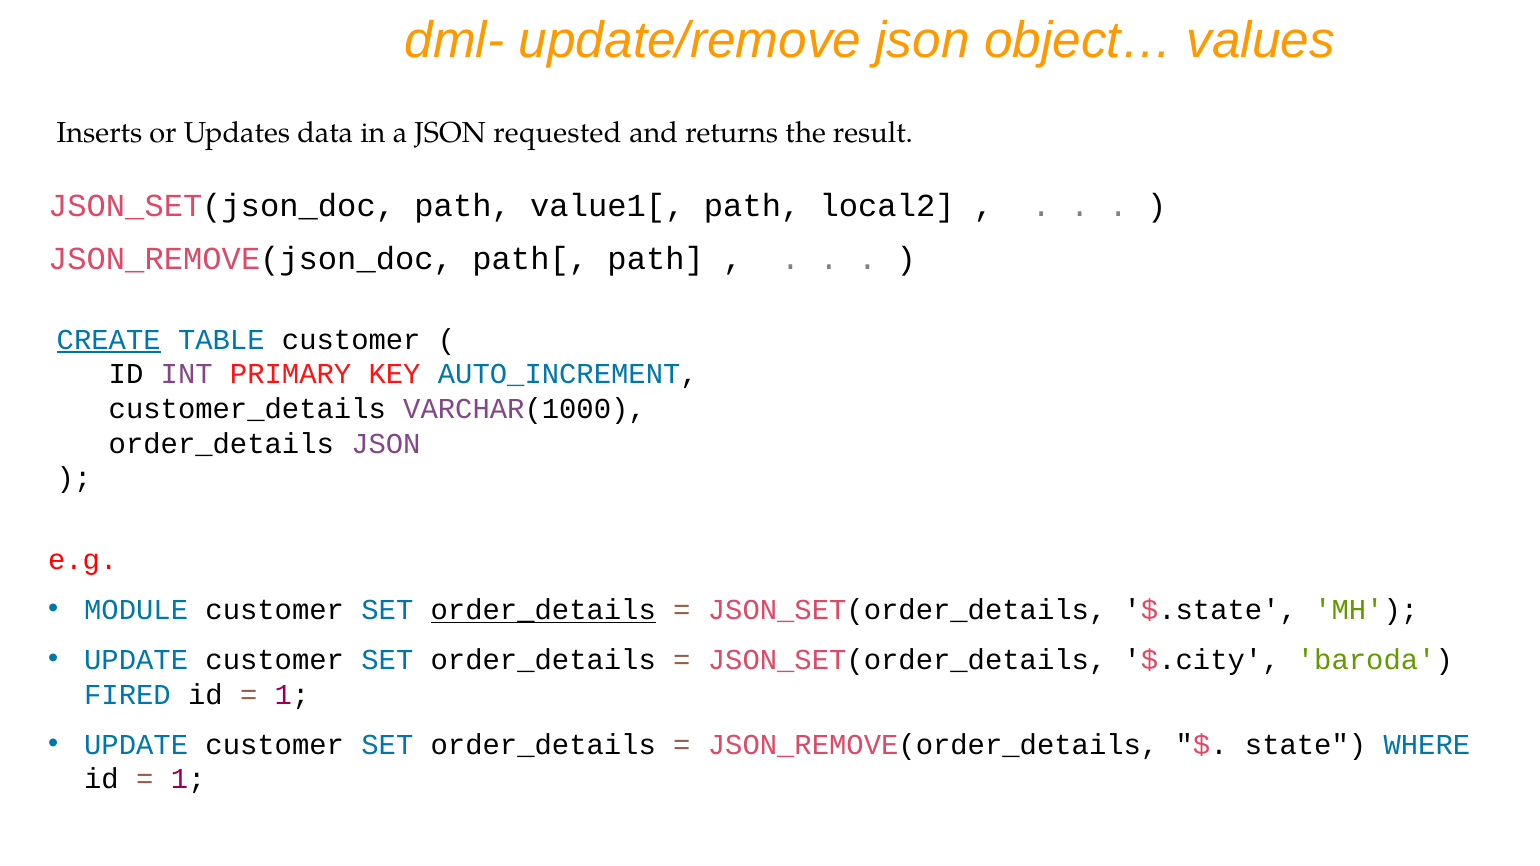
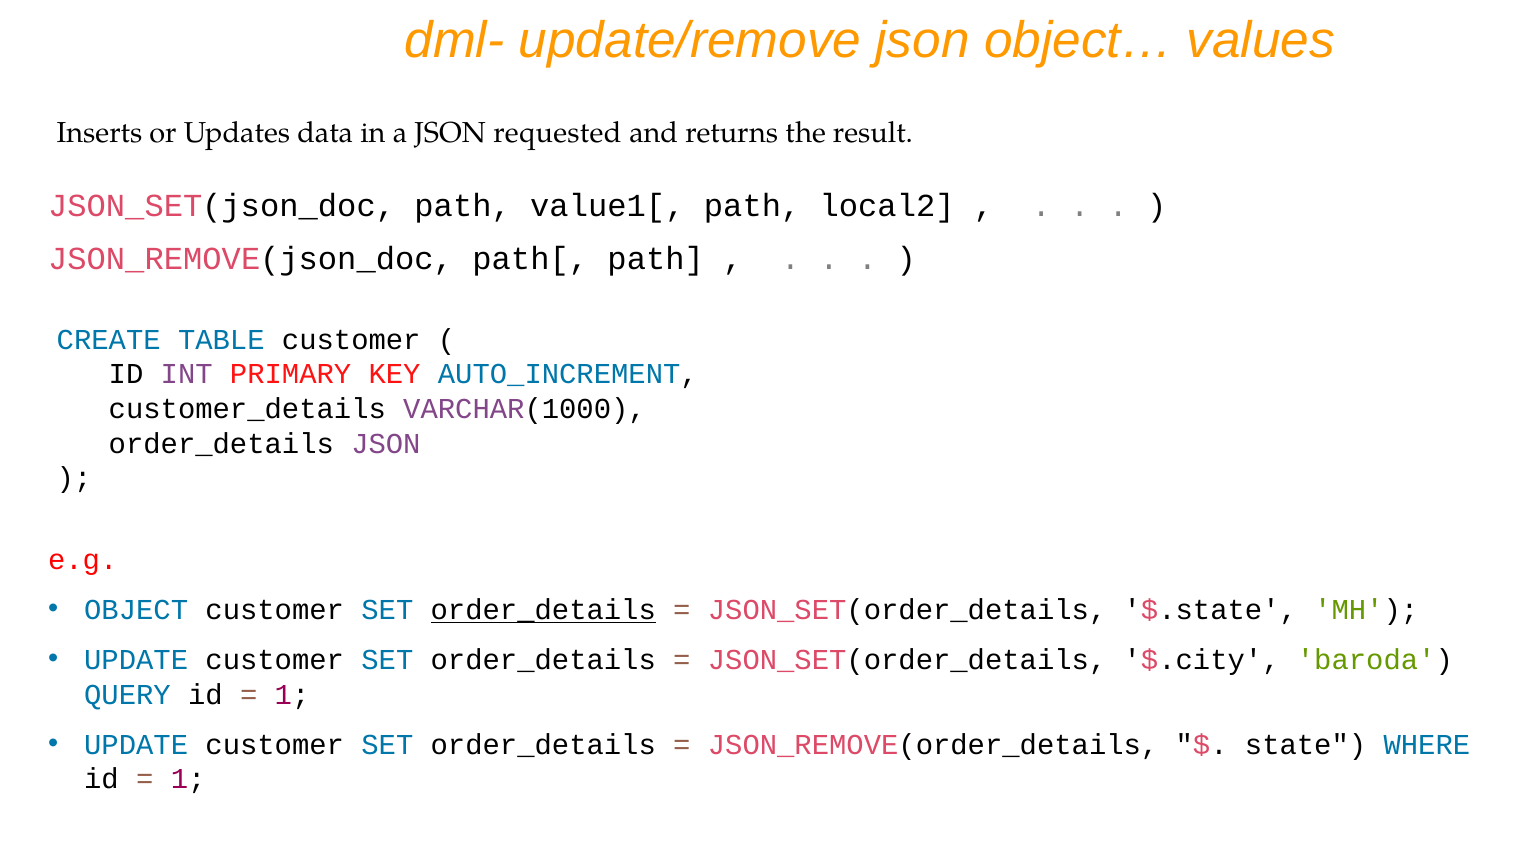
CREATE underline: present -> none (109, 340)
MODULE: MODULE -> OBJECT (136, 610)
FIRED: FIRED -> QUERY (127, 695)
